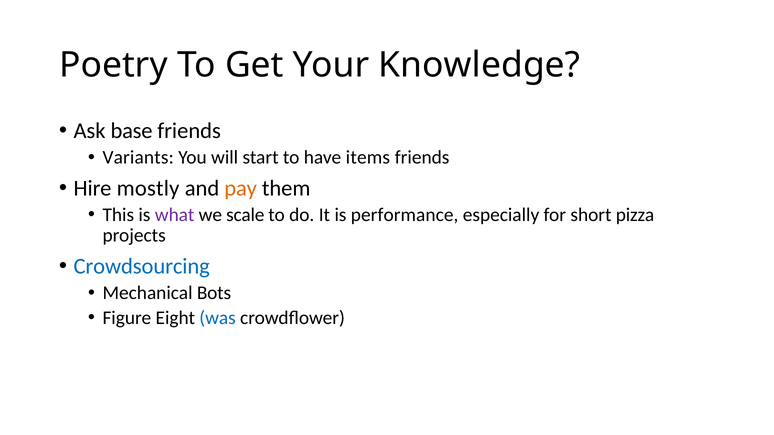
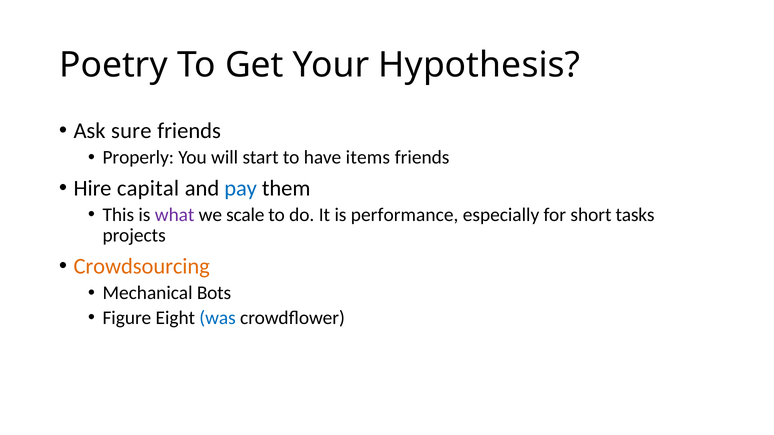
Knowledge: Knowledge -> Hypothesis (479, 65)
base: base -> sure (131, 131)
Variants: Variants -> Properly (138, 158)
mostly: mostly -> capital (148, 188)
pay colour: orange -> blue (241, 188)
pizza: pizza -> tasks (635, 215)
Crowdsourcing colour: blue -> orange (142, 266)
